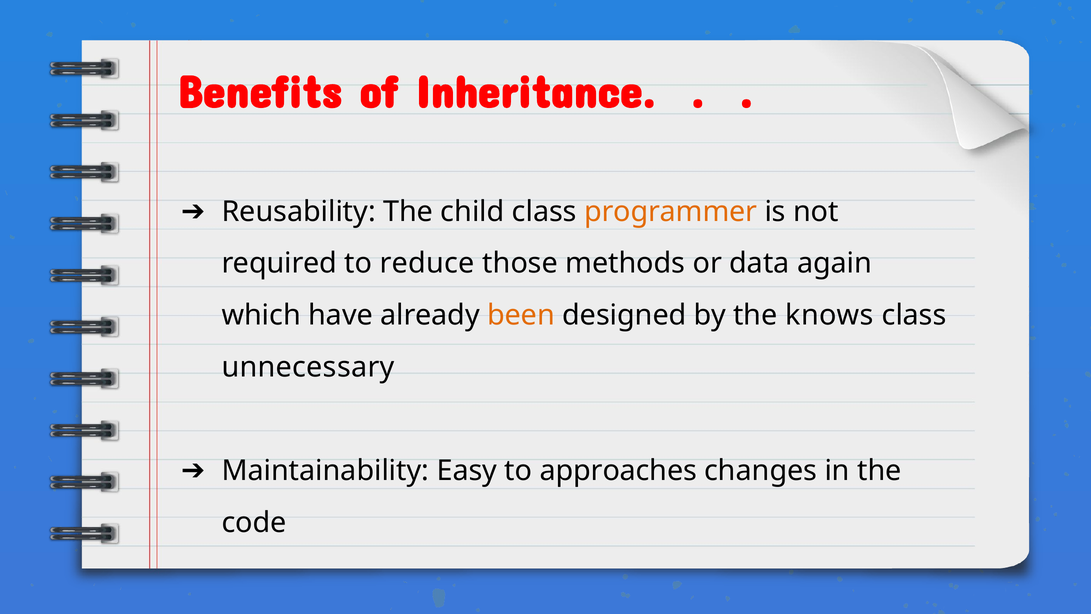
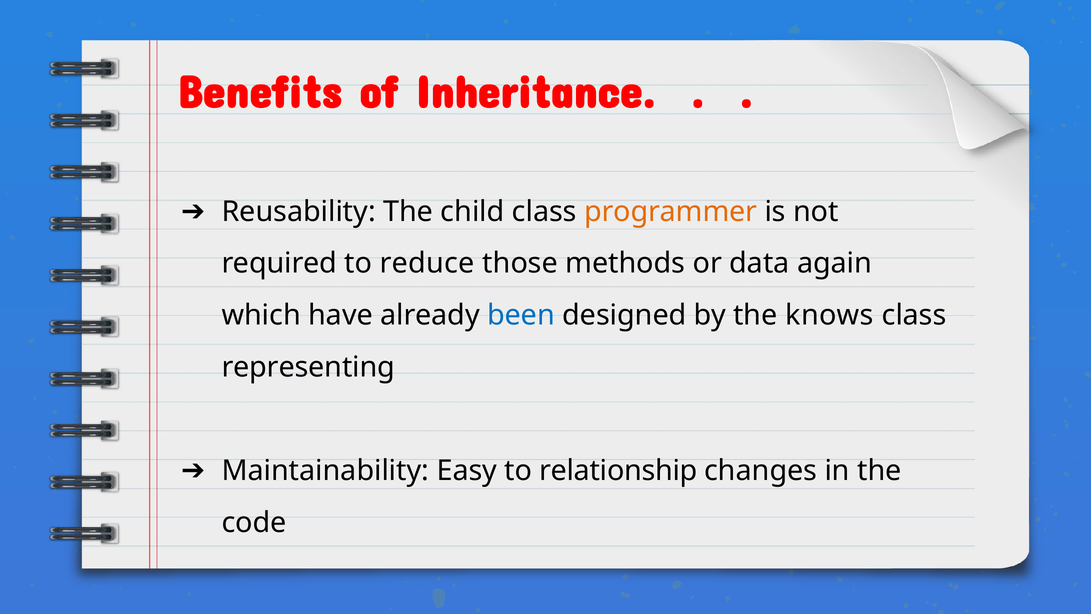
been colour: orange -> blue (521, 315)
unnecessary: unnecessary -> representing (308, 367)
approaches: approaches -> relationship (618, 470)
